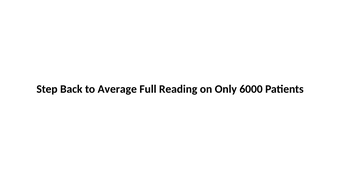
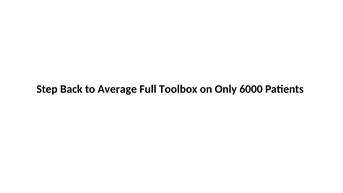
Reading: Reading -> Toolbox (178, 89)
